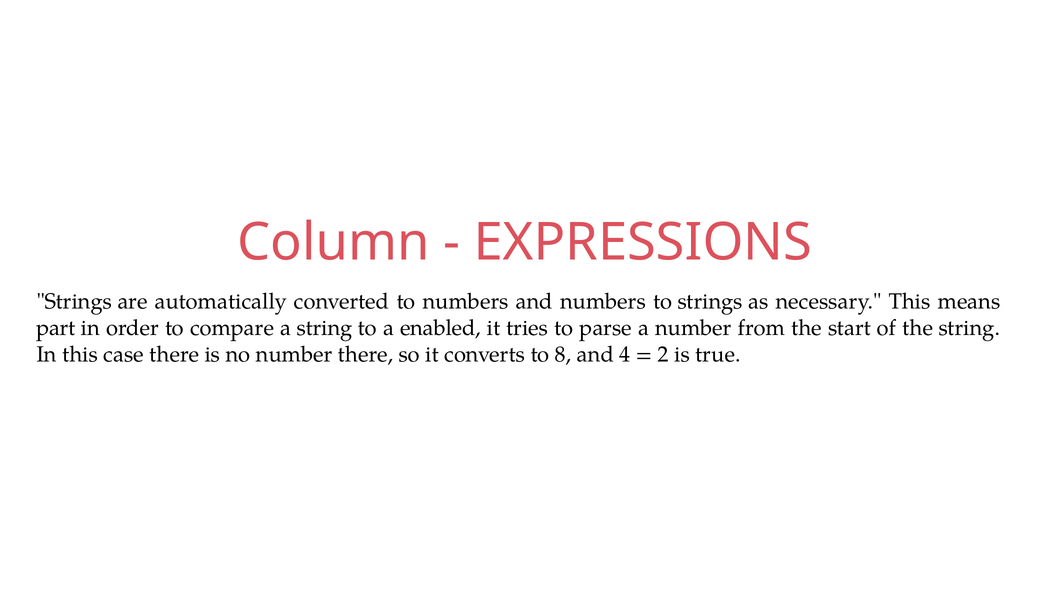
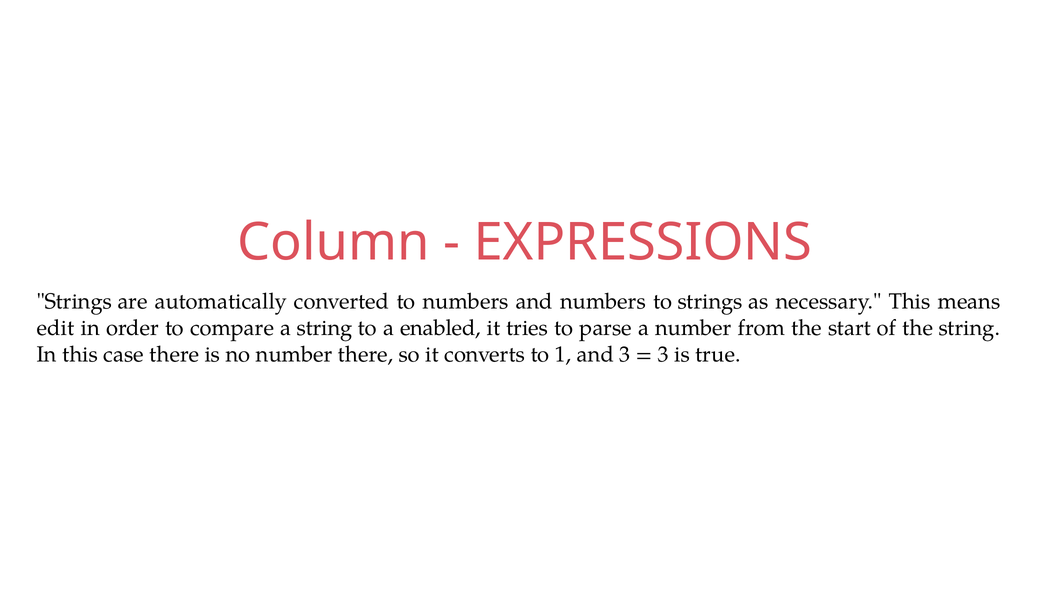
part: part -> edit (56, 328)
8: 8 -> 1 (563, 354)
and 4: 4 -> 3 (625, 354)
2: 2 -> 3 (663, 354)
